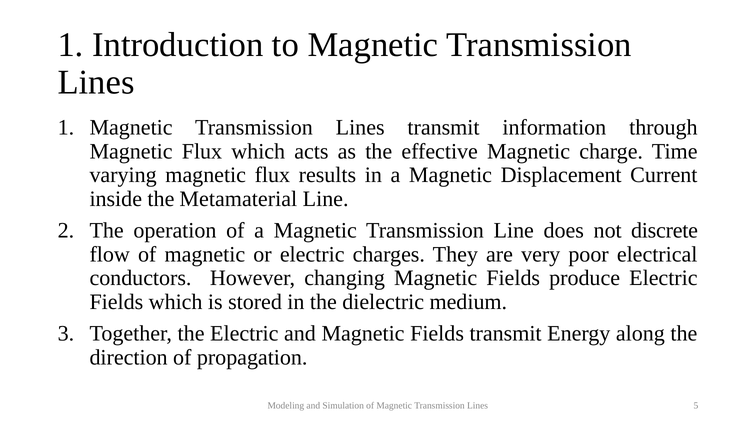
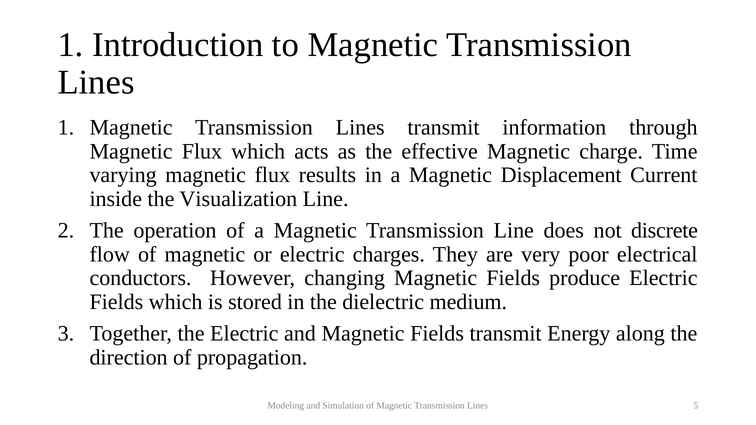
Metamaterial: Metamaterial -> Visualization (238, 199)
